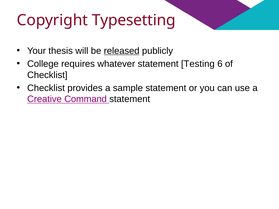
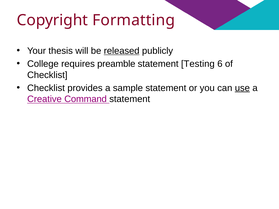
Typesetting: Typesetting -> Formatting (134, 20)
whatever: whatever -> preamble (116, 64)
use underline: none -> present (242, 88)
